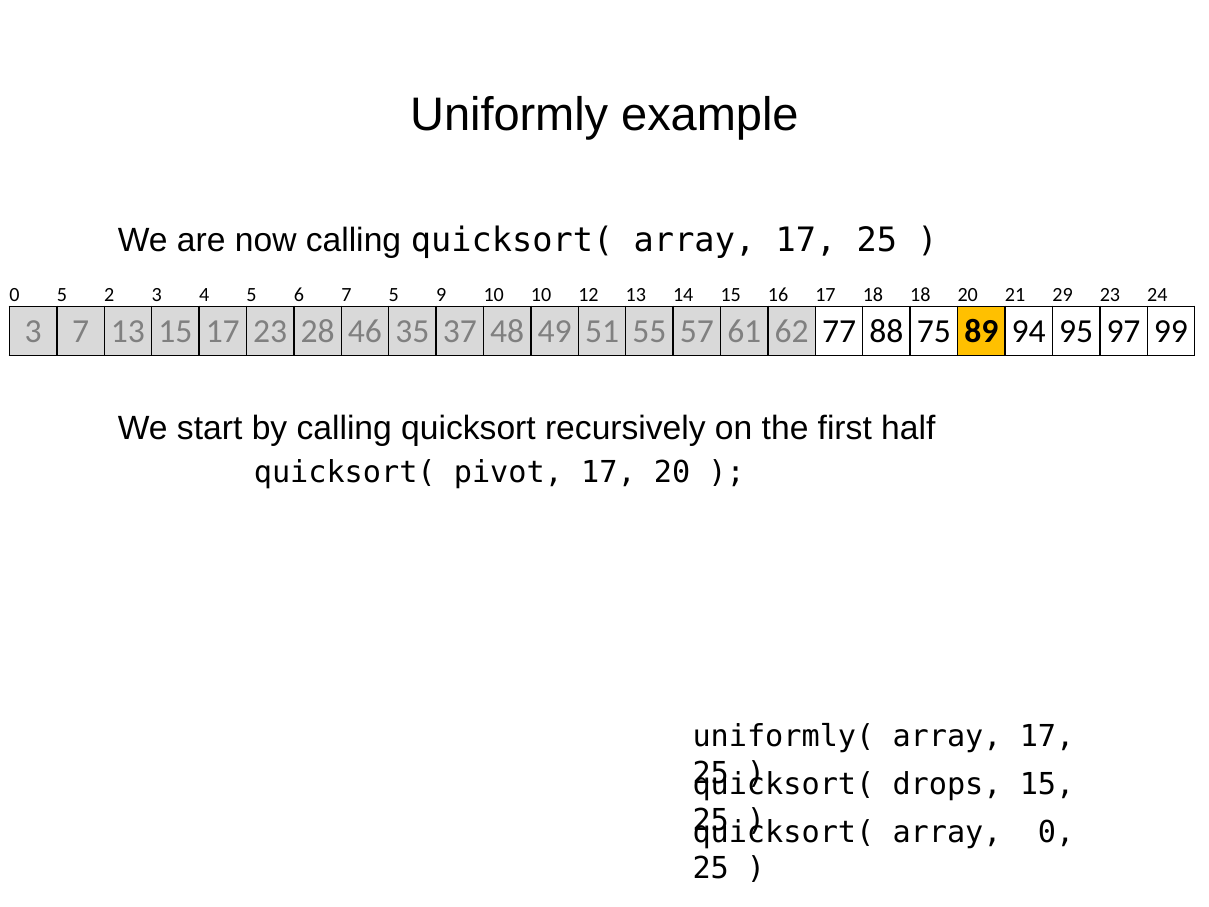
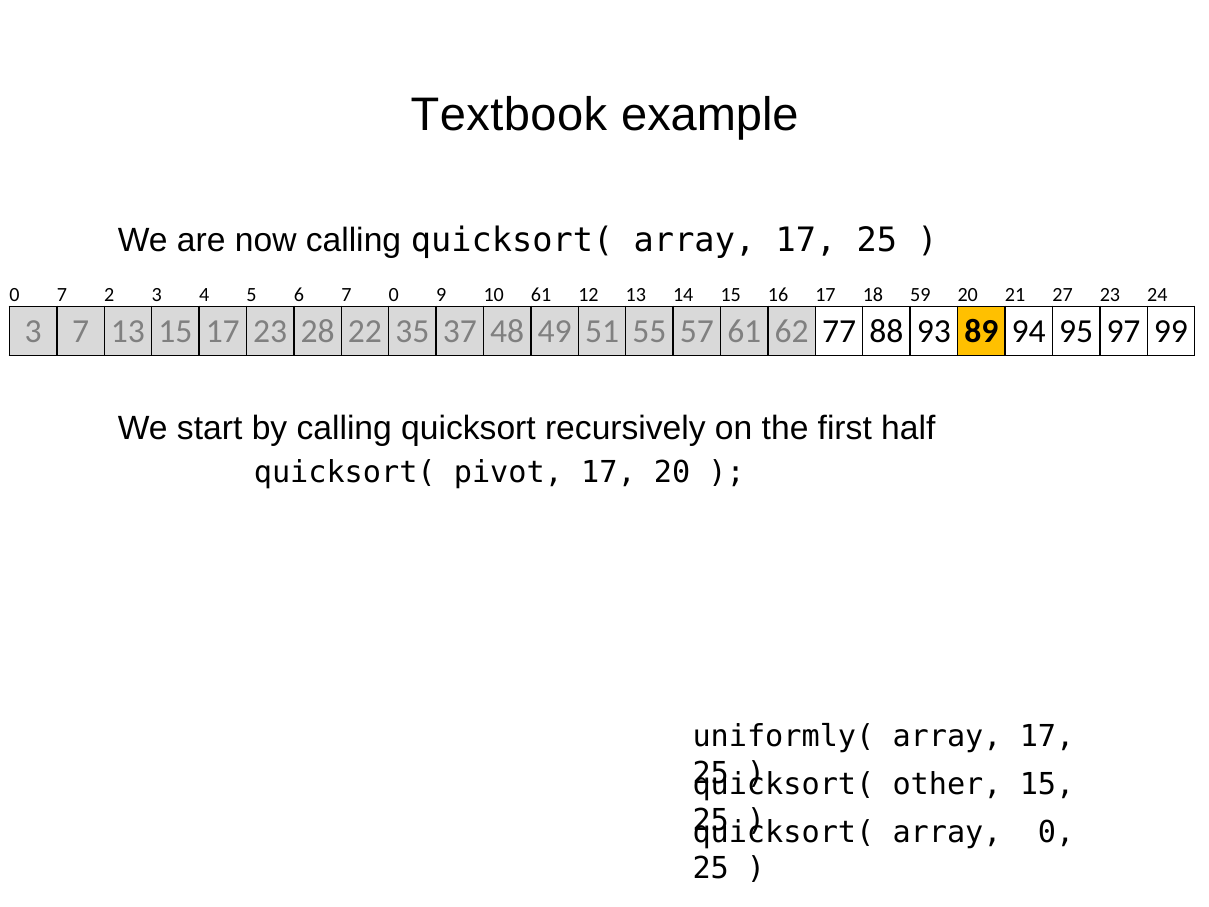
Uniformly: Uniformly -> Textbook (509, 115)
0 5: 5 -> 7 (62, 294)
7 5: 5 -> 0 (394, 294)
10 10: 10 -> 61 (541, 294)
18 18: 18 -> 59 (920, 294)
29: 29 -> 27 (1063, 294)
46: 46 -> 22 (365, 331)
75: 75 -> 93 (934, 331)
drops: drops -> other (947, 784)
